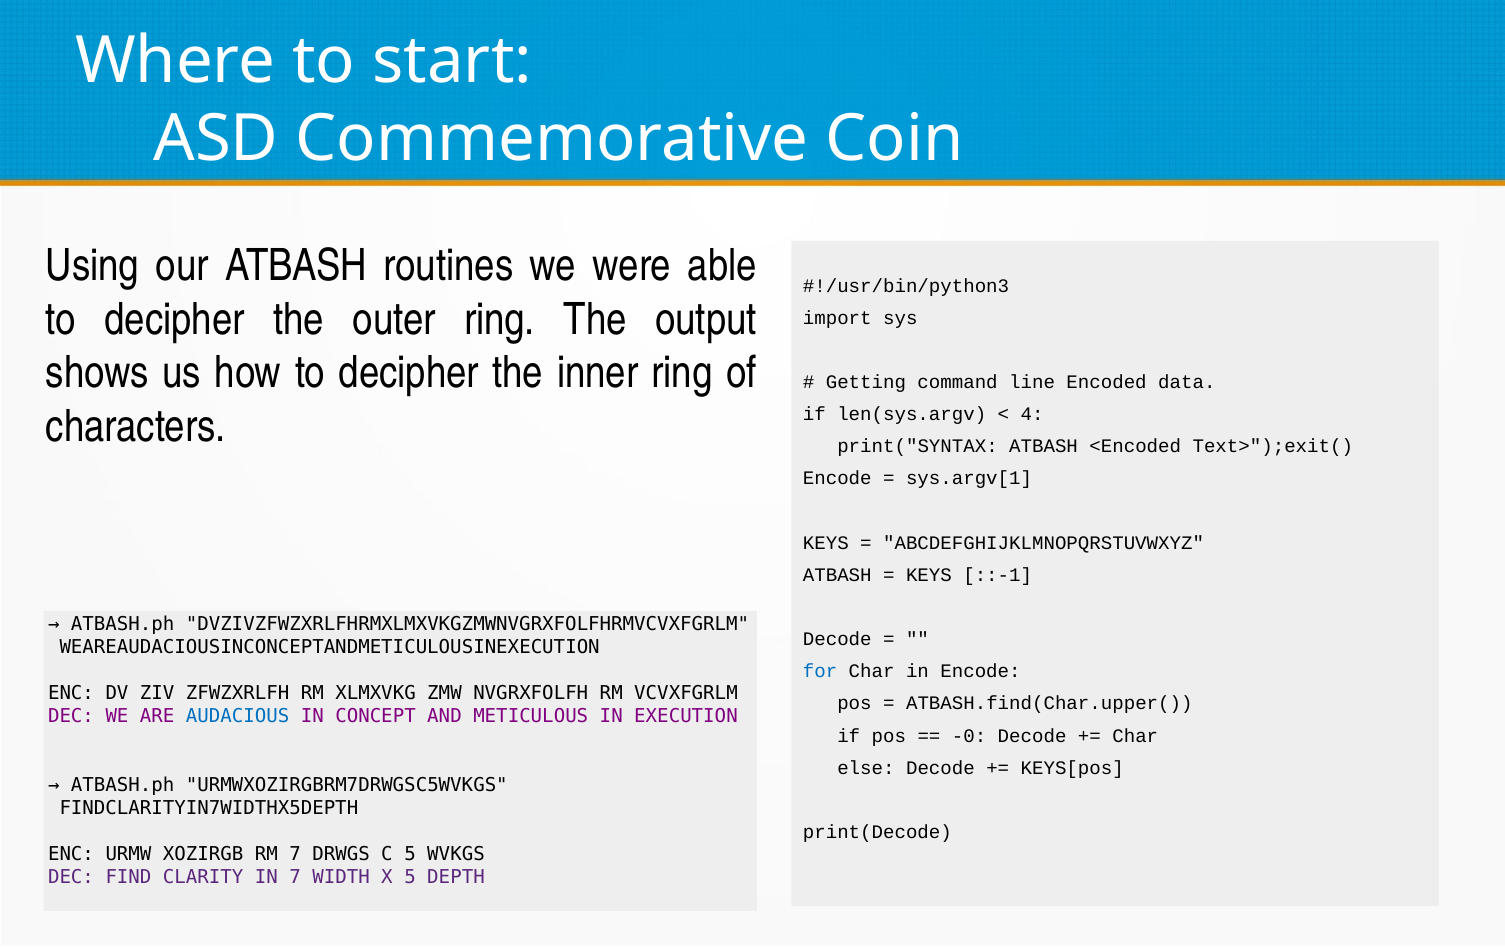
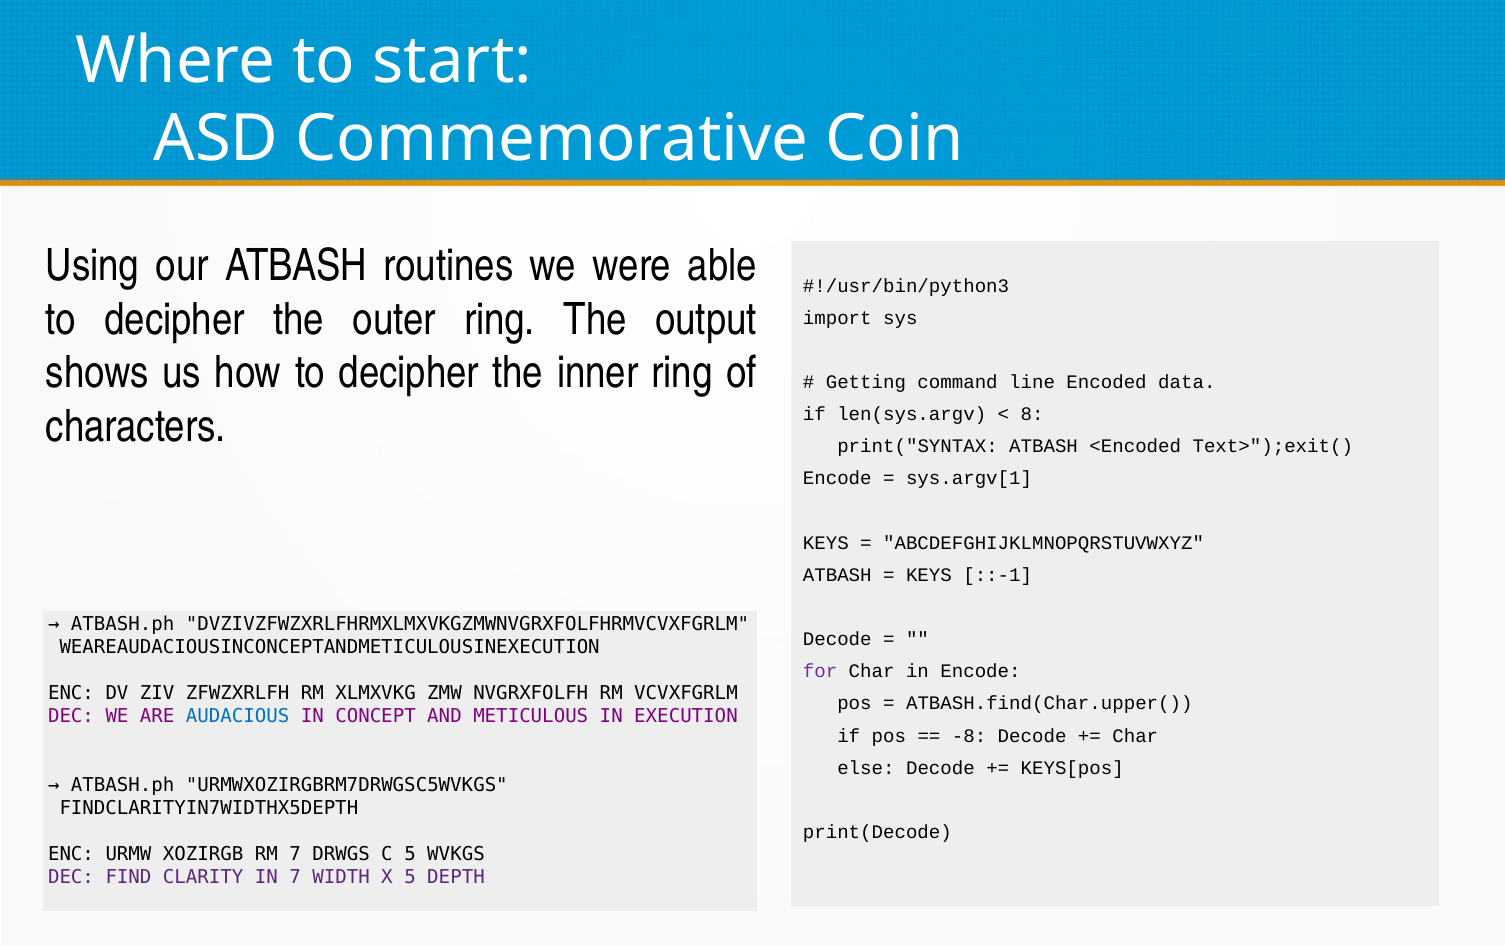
4: 4 -> 8 (1032, 414)
for colour: blue -> purple (820, 672)
-0: -0 -> -8 (969, 736)
